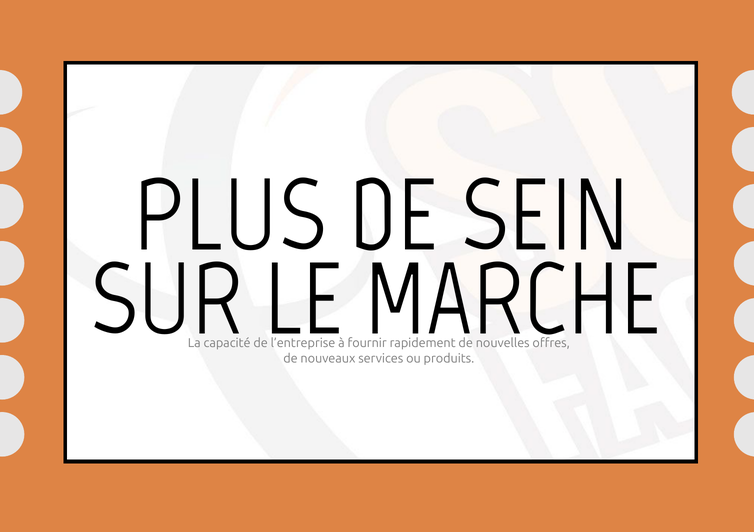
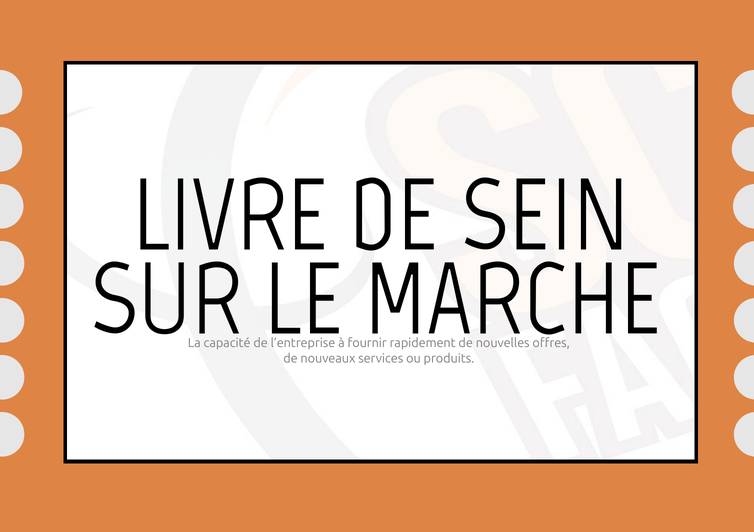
PLUS: PLUS -> LIVRE (231, 216)
